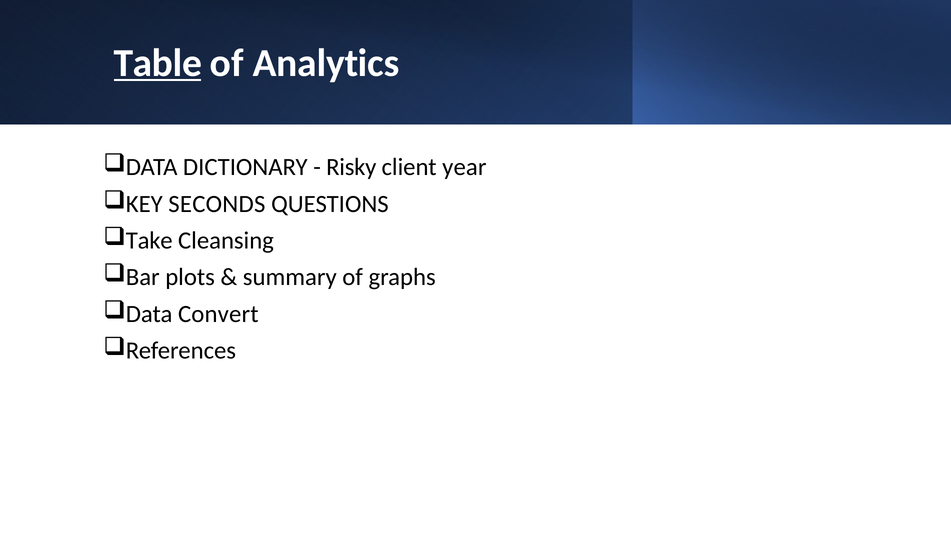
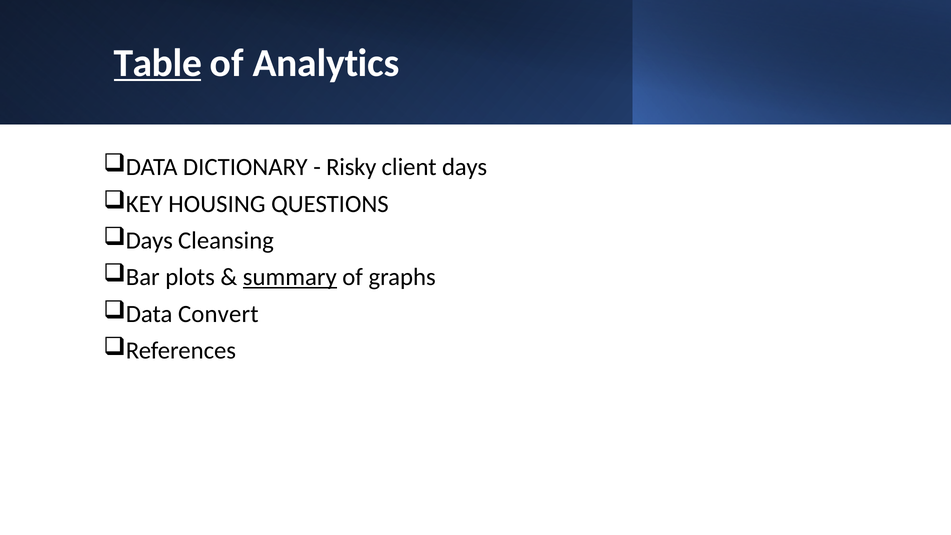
client year: year -> days (465, 167)
SECONDS: SECONDS -> HOUSING (217, 204)
Take: Take -> Days (149, 241)
summary underline: none -> present (290, 277)
